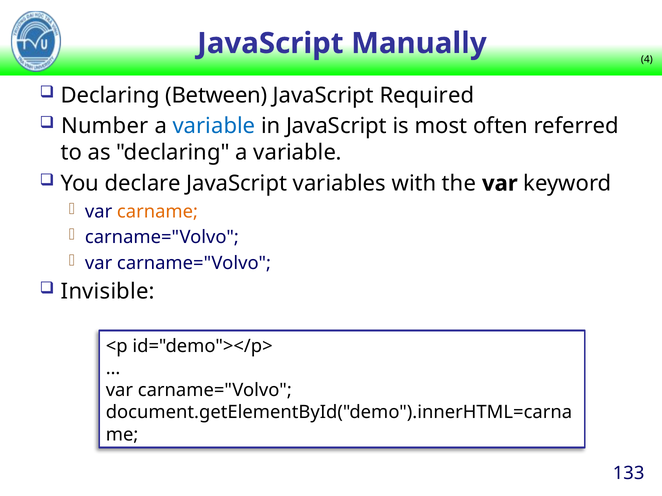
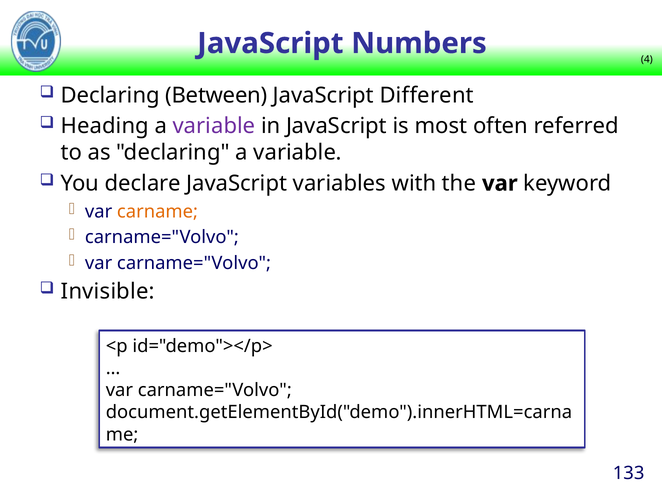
Manually: Manually -> Numbers (419, 43)
Required: Required -> Different (427, 95)
Number: Number -> Heading (105, 126)
variable colour: blue -> purple (214, 126)
